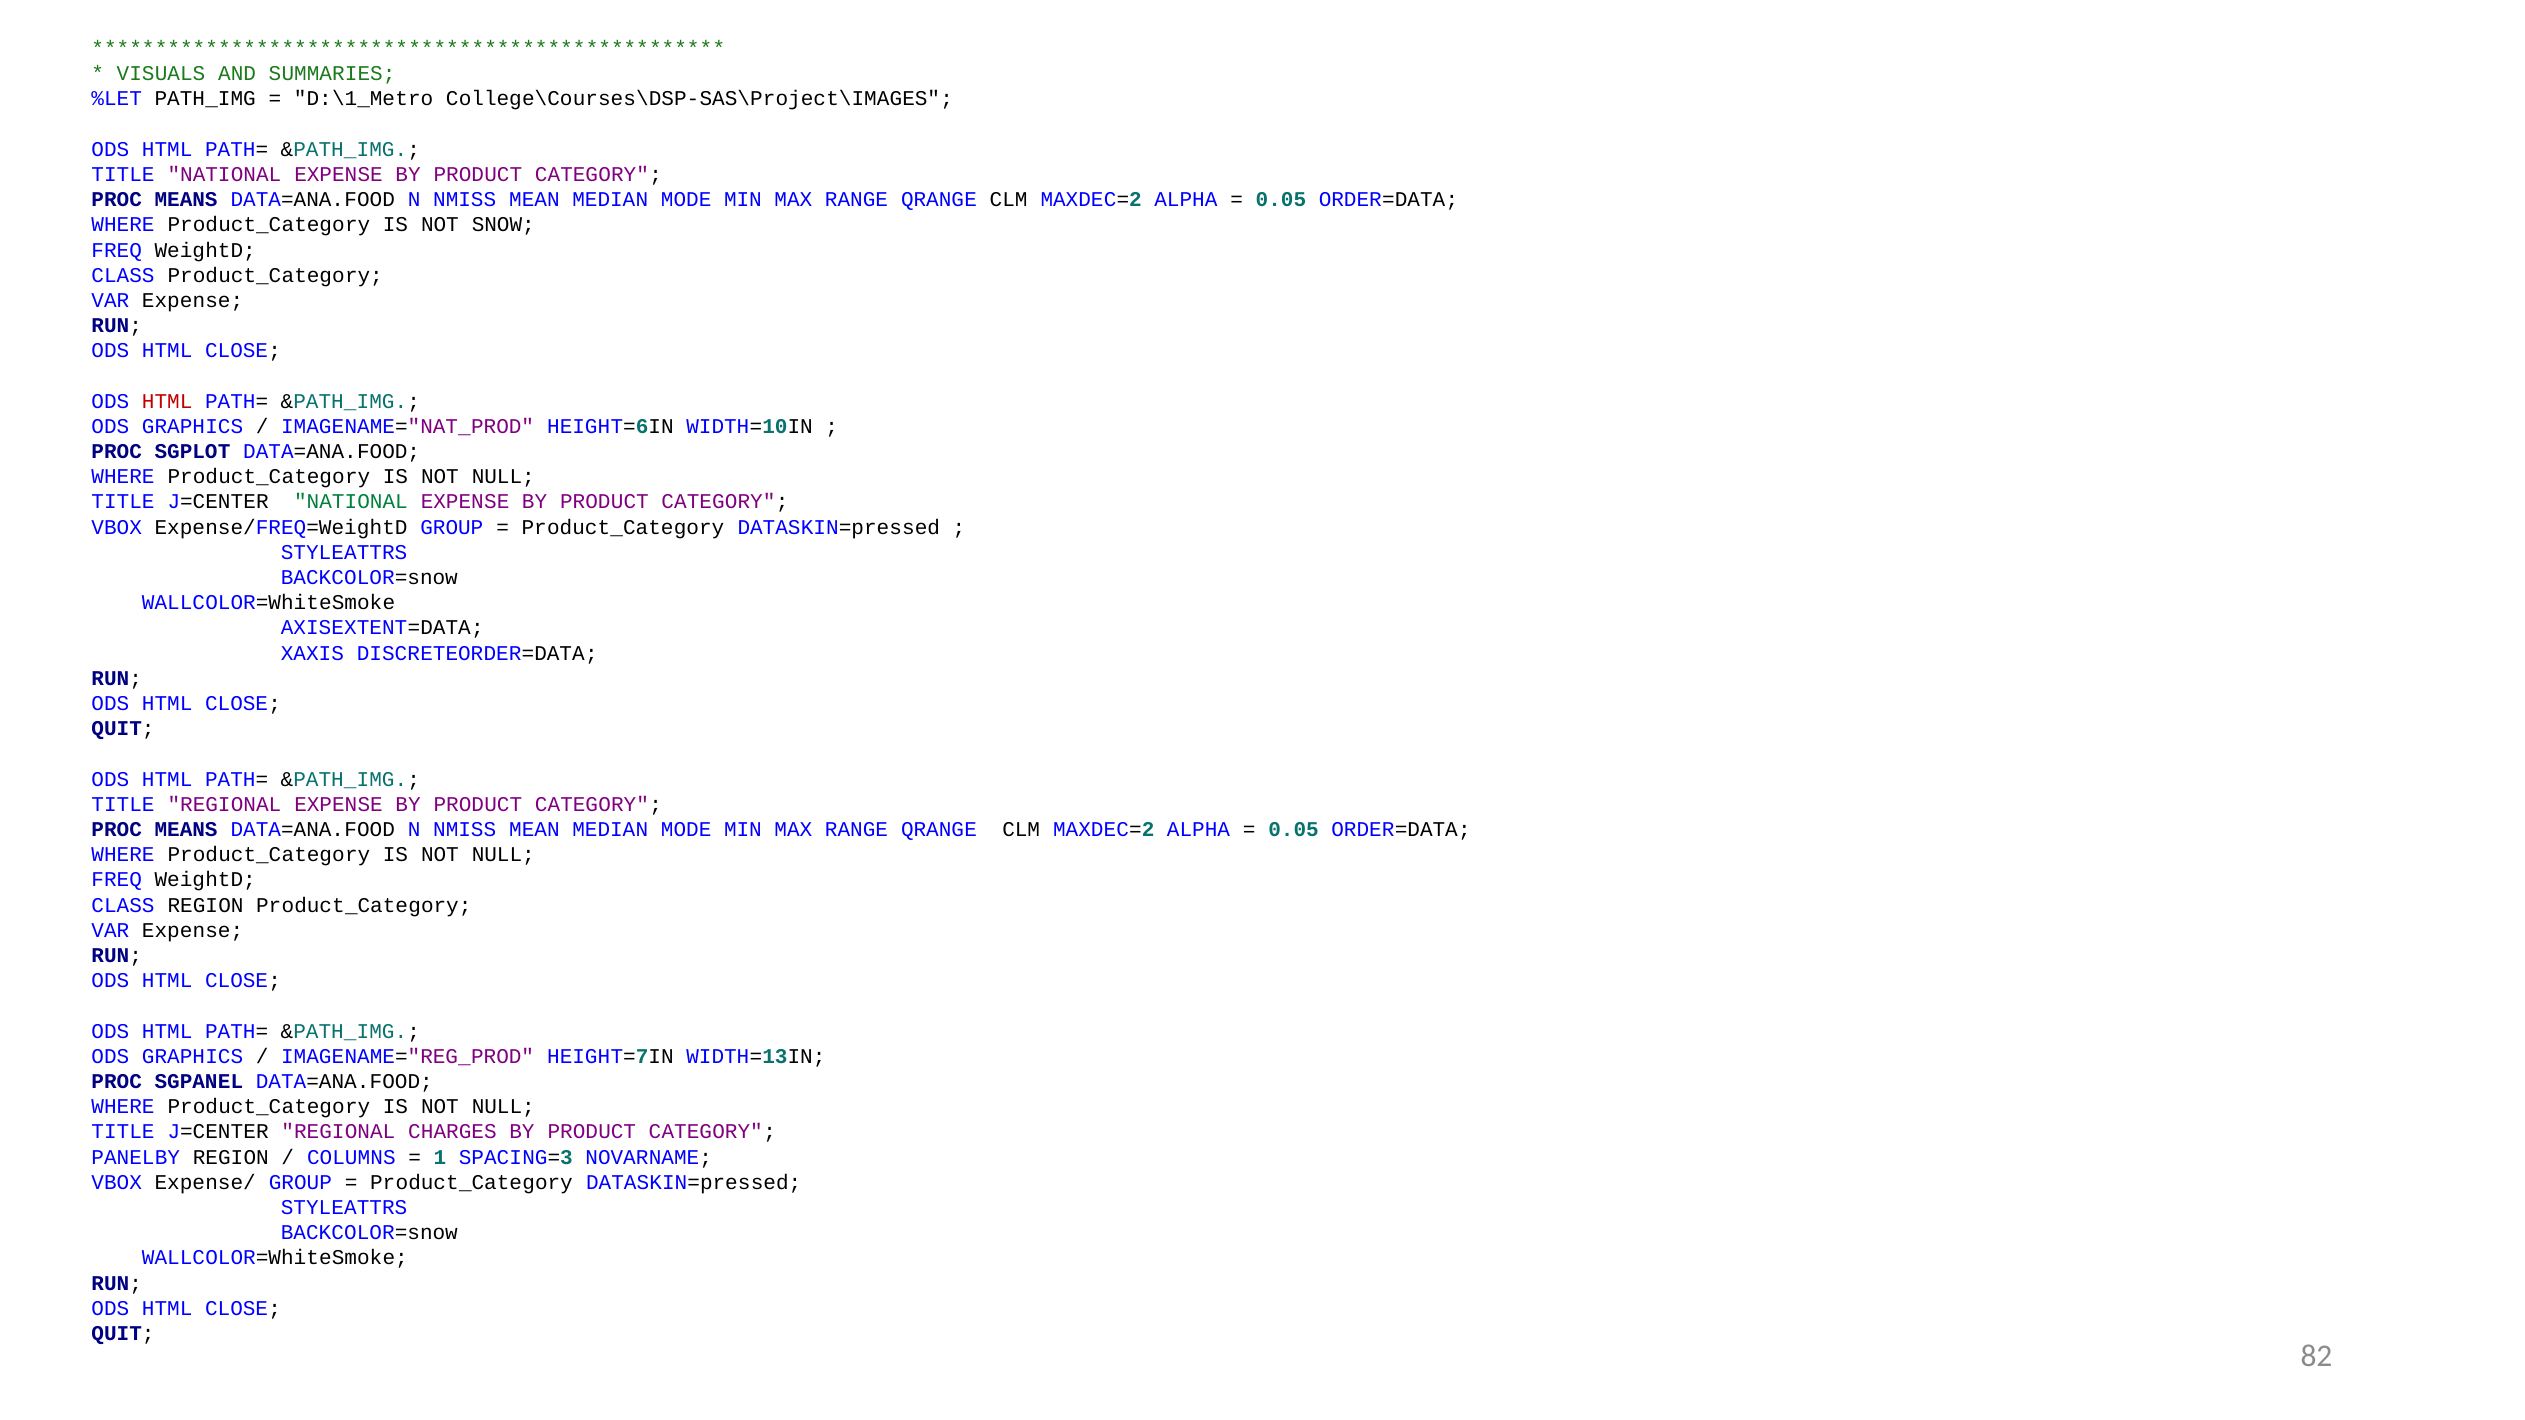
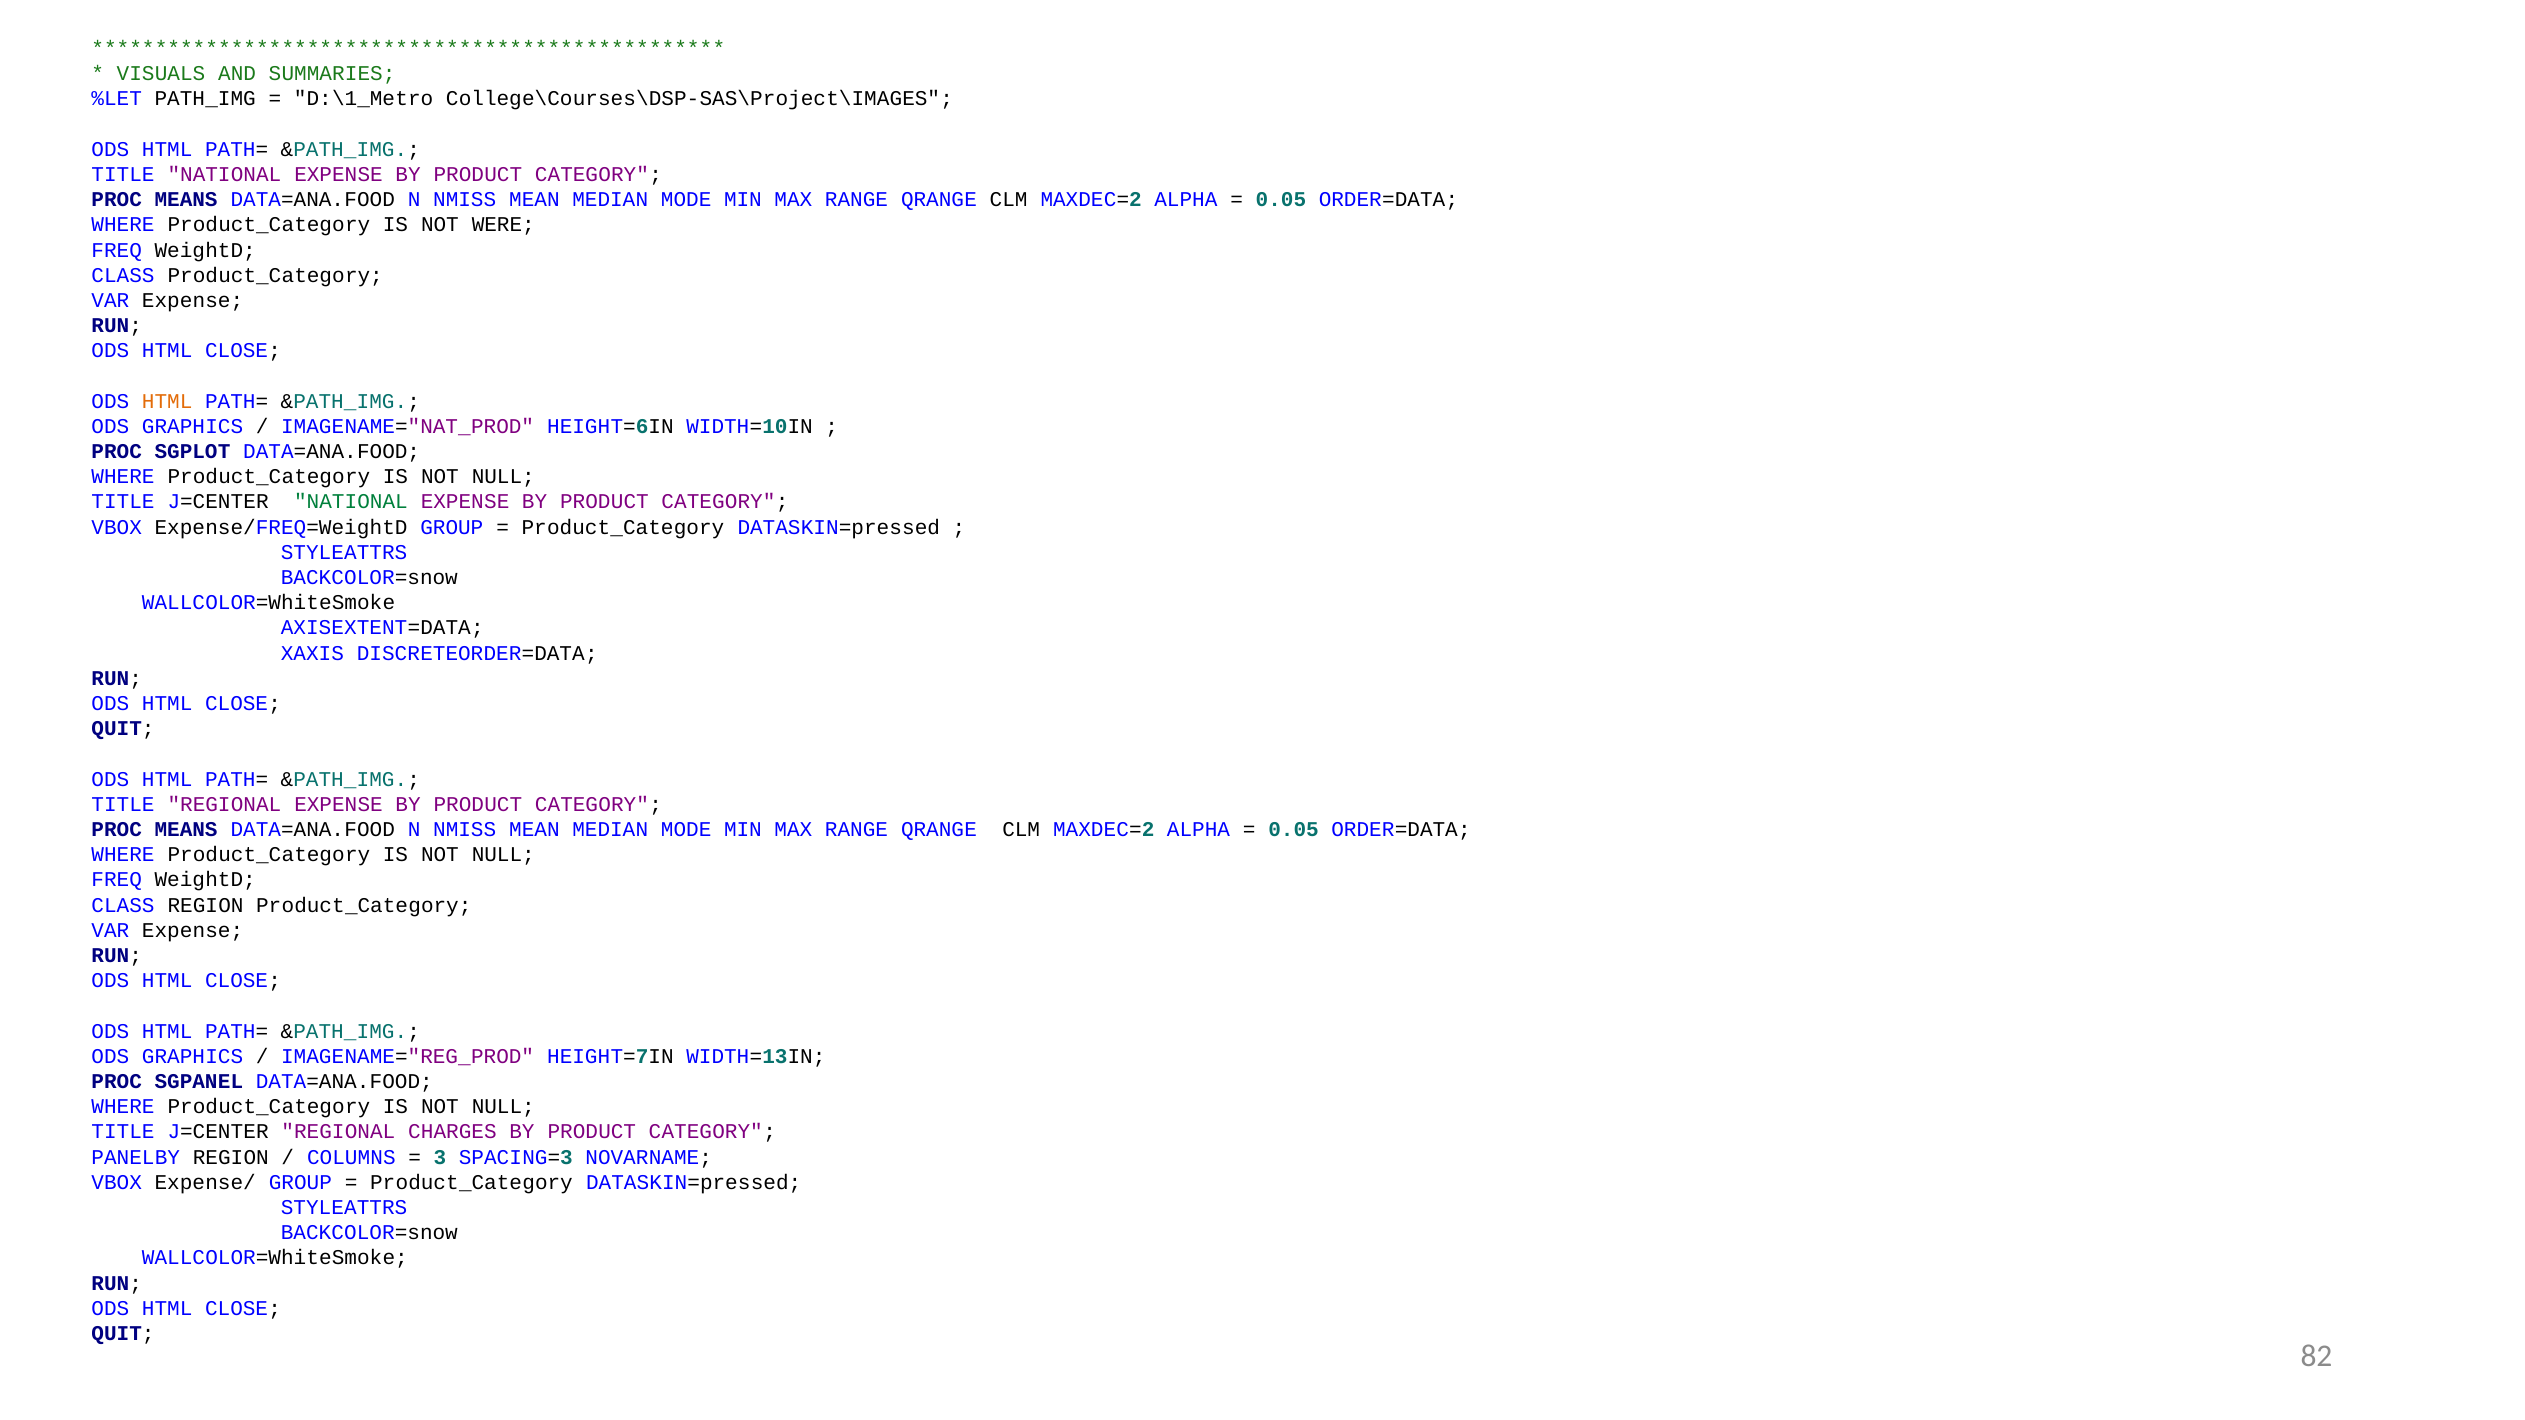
SNOW: SNOW -> WERE (503, 225)
HTML colour: red -> orange (167, 401)
1: 1 -> 3 (440, 1157)
